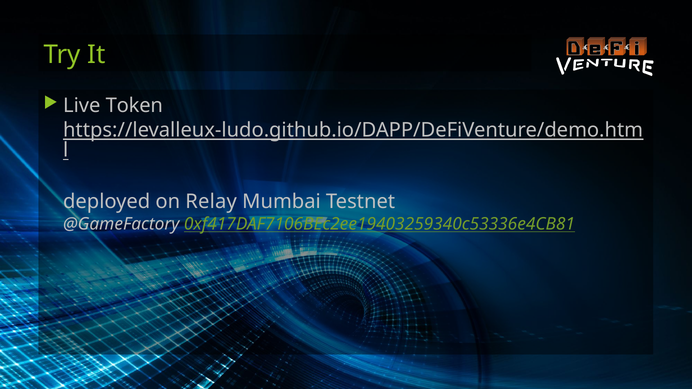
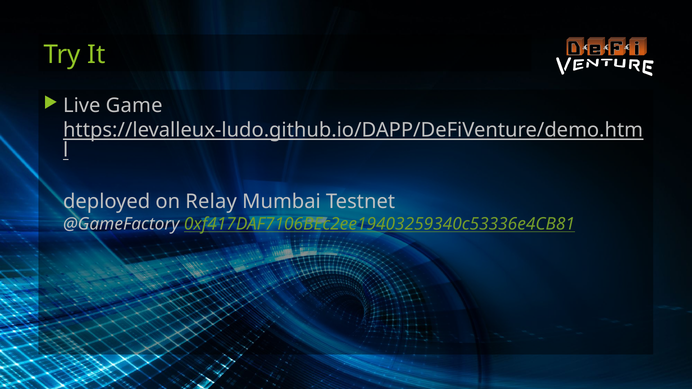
Token: Token -> Game (134, 106)
